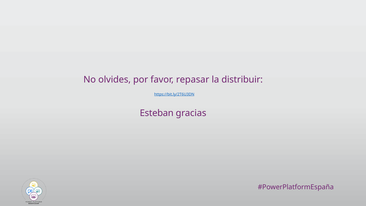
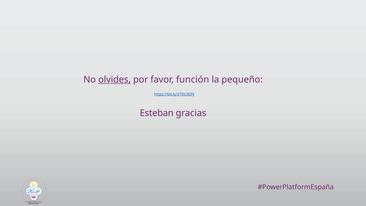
olvides underline: none -> present (115, 80)
repasar: repasar -> función (193, 80)
distribuir: distribuir -> pequeño (242, 80)
